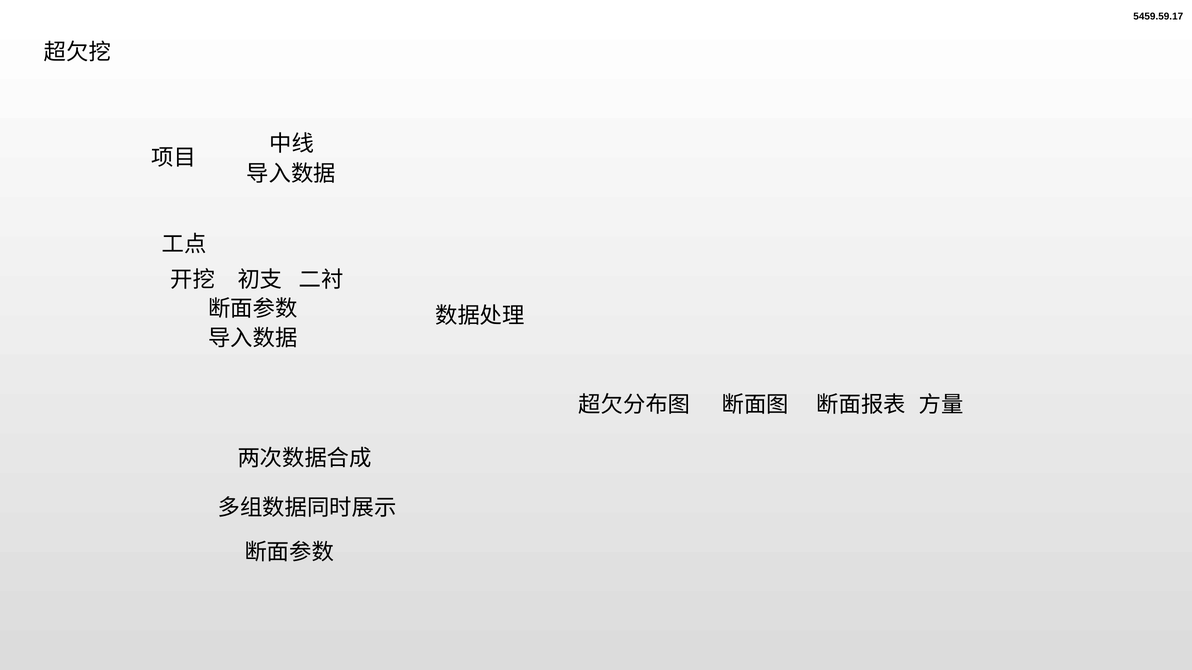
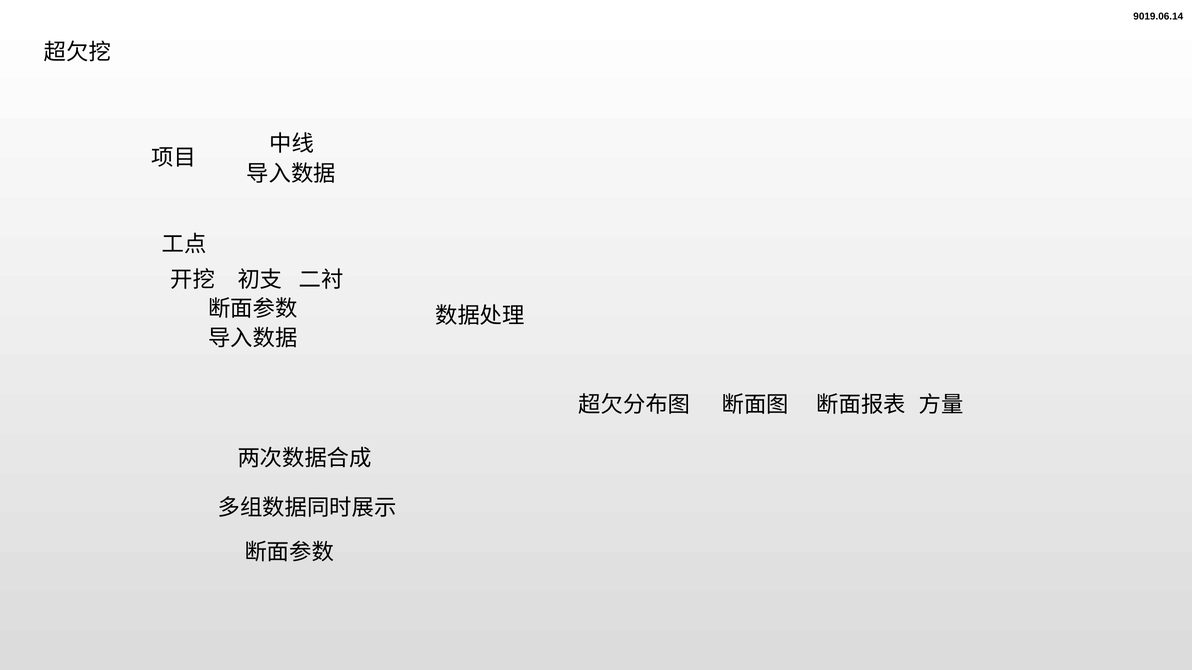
5459.59.17: 5459.59.17 -> 9019.06.14 (1158, 17)
